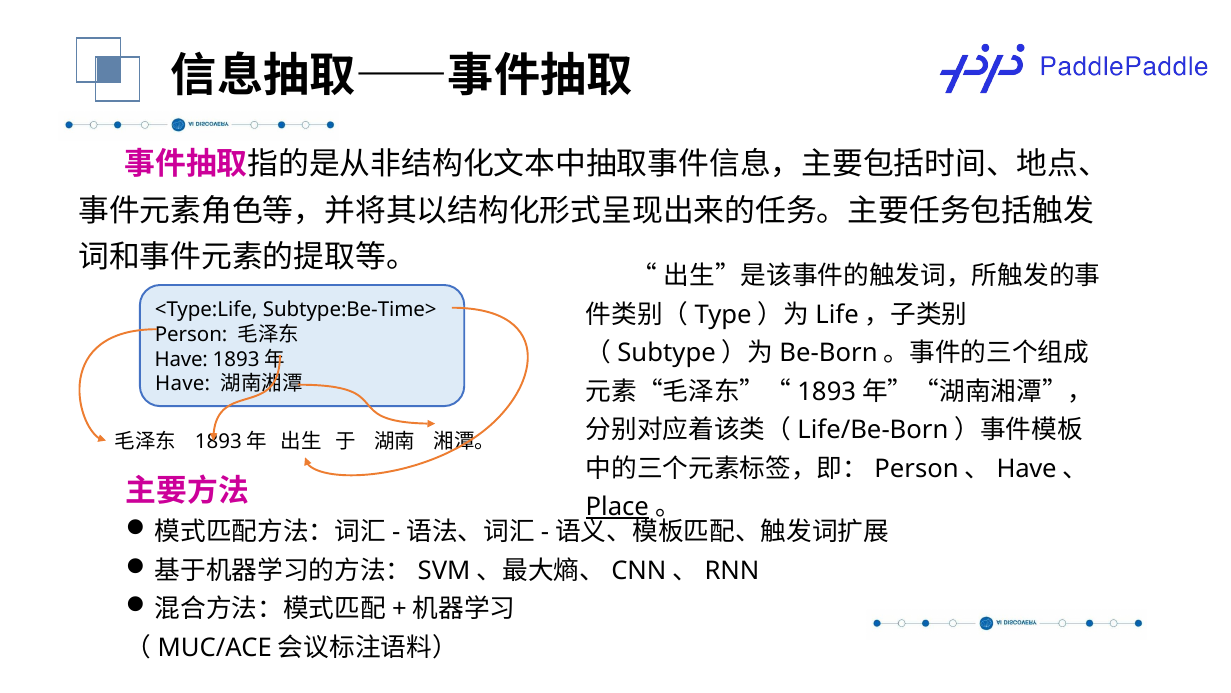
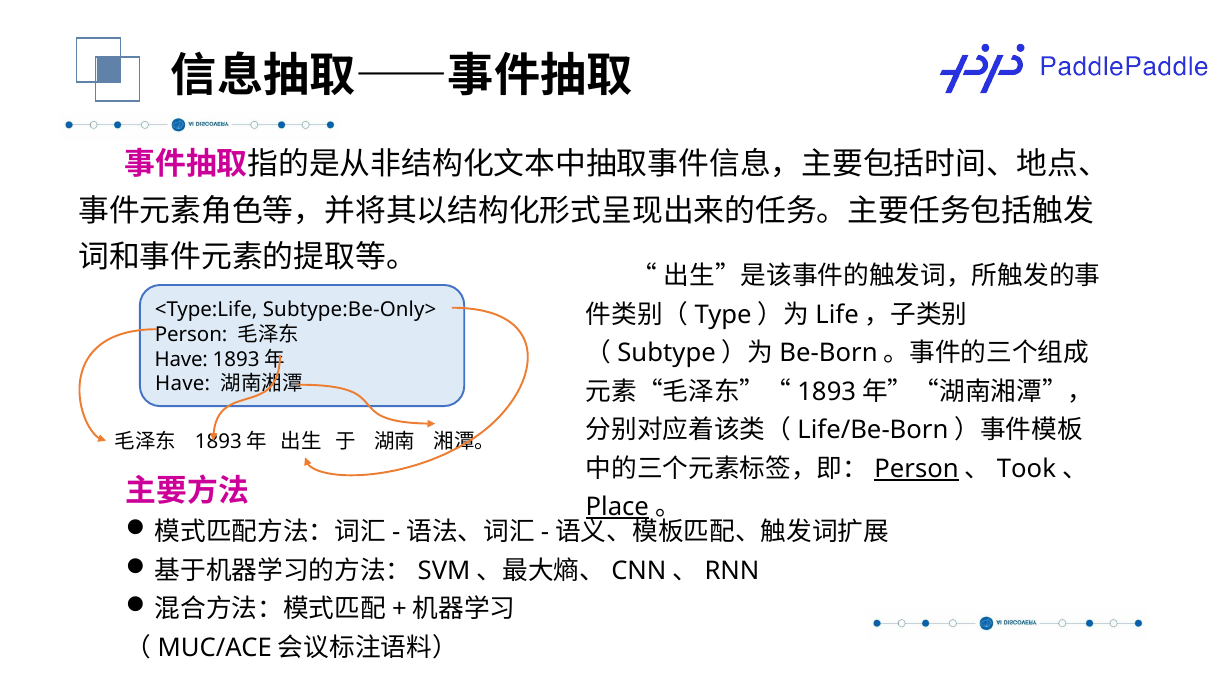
Subtype:Be-Time>: Subtype:Be-Time> -> Subtype:Be-Only> (350, 310)
Person underline: none -> present (917, 468)
Have: Have -> Took (1026, 468)
